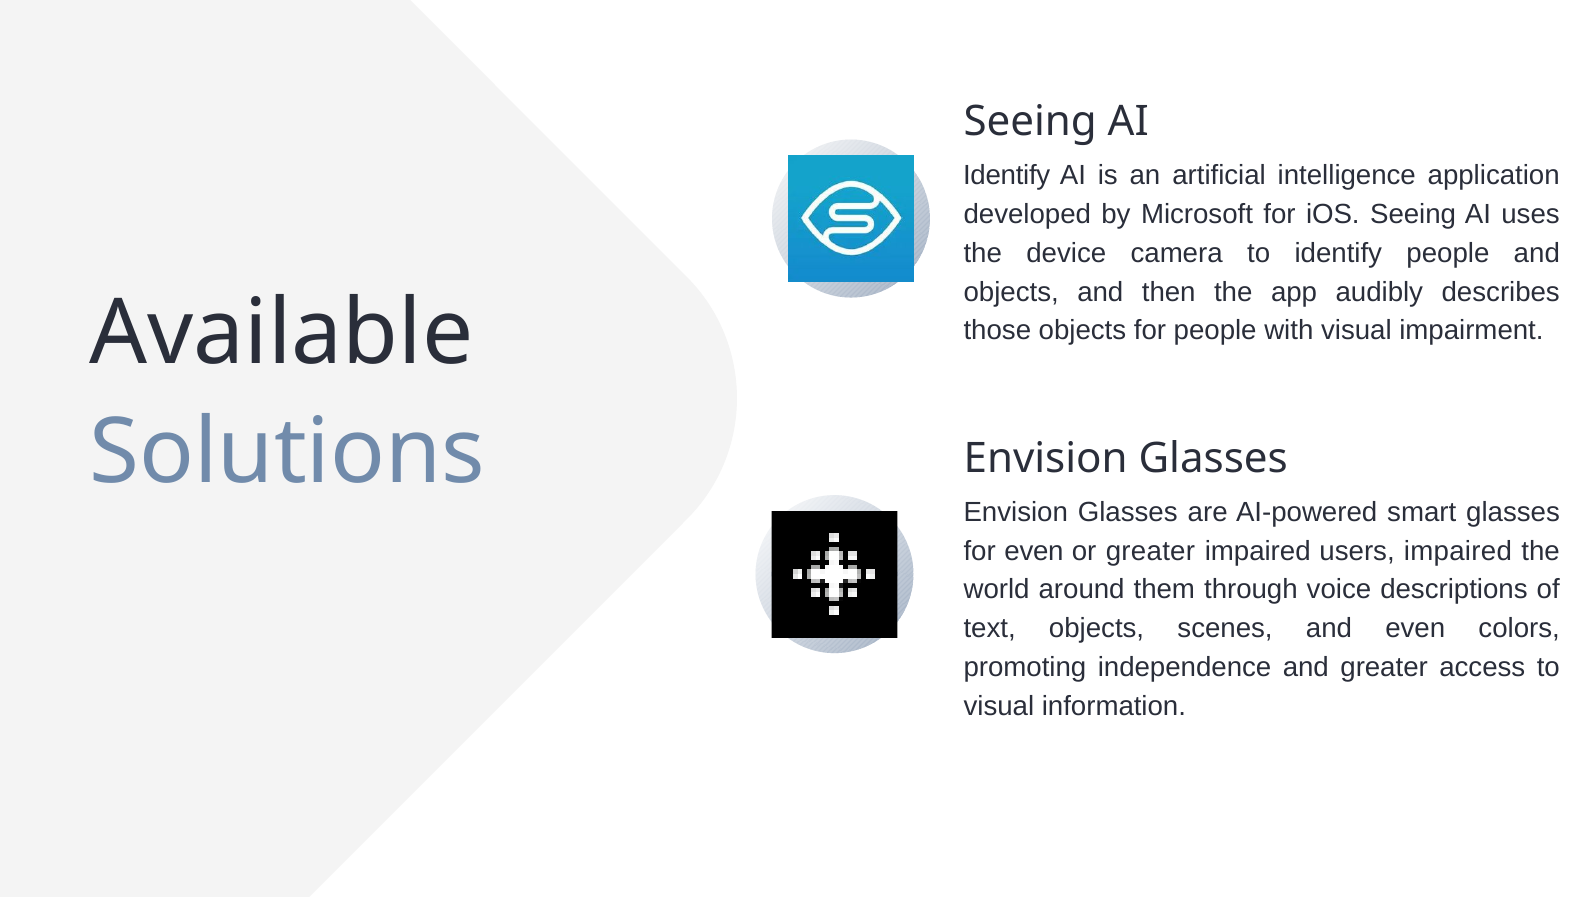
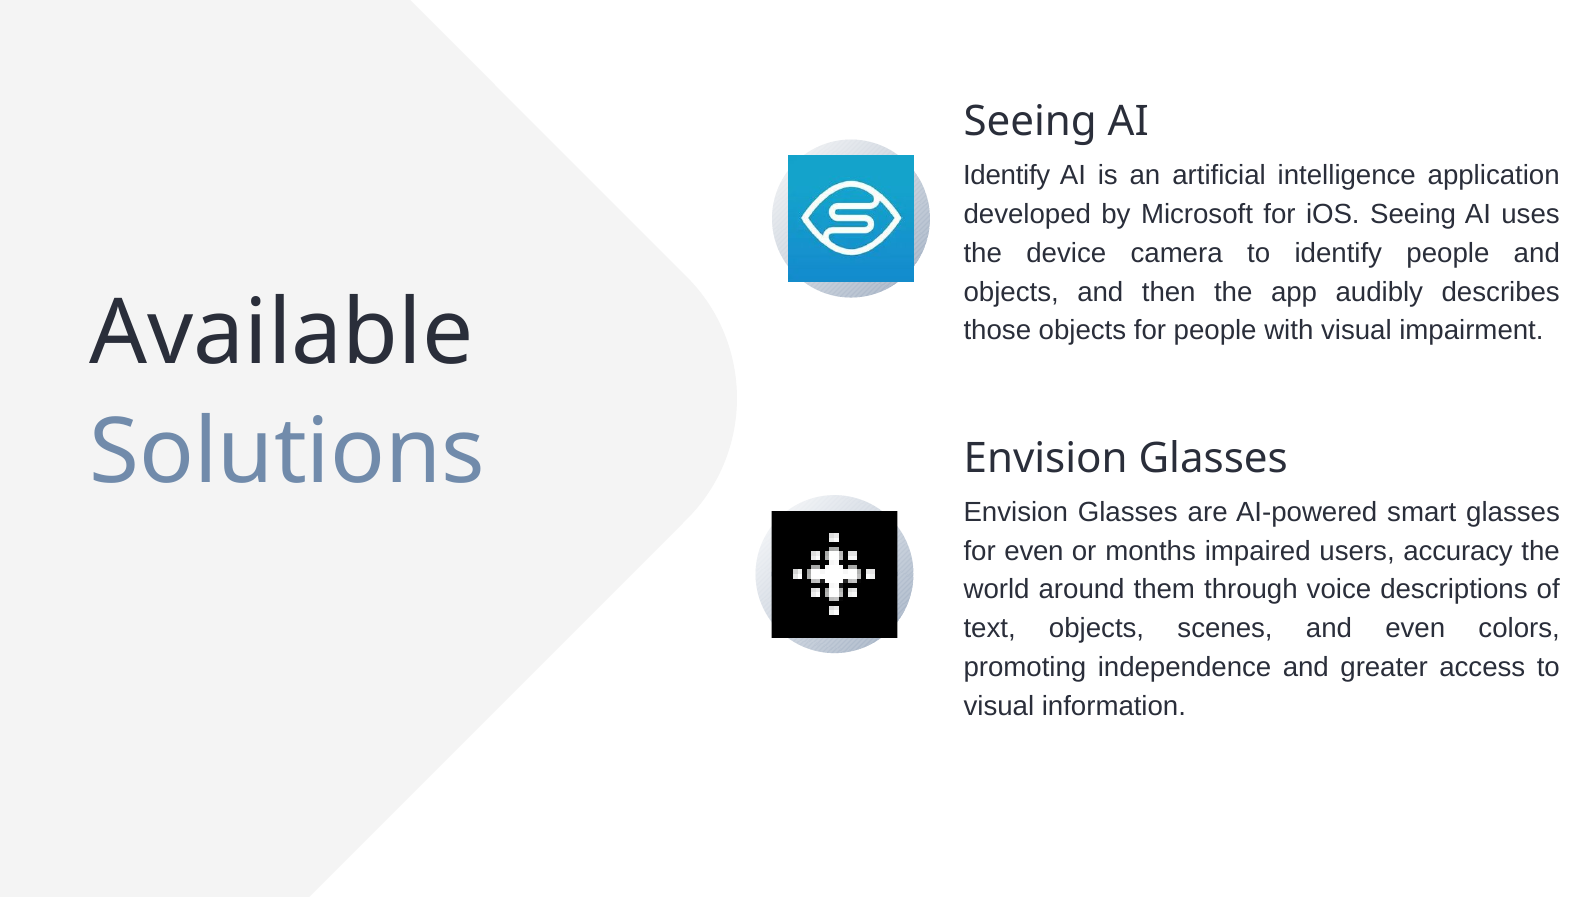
or greater: greater -> months (1151, 551)
users impaired: impaired -> accuracy (1458, 551)
